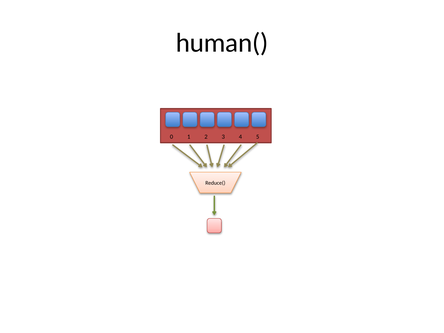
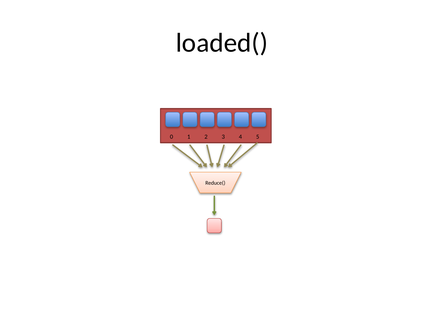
human(: human( -> loaded( (222, 43)
